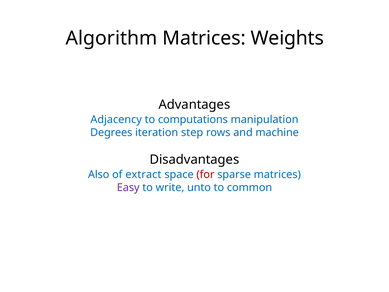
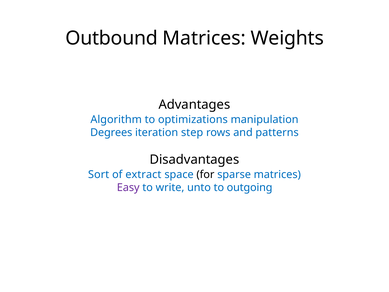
Algorithm: Algorithm -> Outbound (112, 38)
Adjacency: Adjacency -> Algorithm (116, 119)
computations: computations -> optimizations (193, 119)
machine: machine -> patterns (277, 132)
Also: Also -> Sort (99, 174)
for colour: red -> black (205, 174)
common: common -> outgoing (250, 187)
